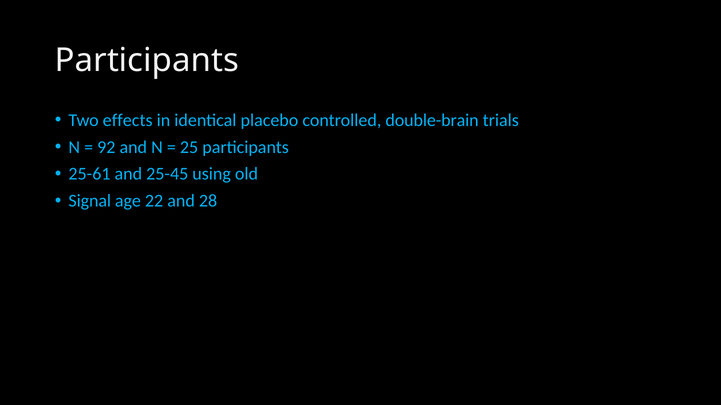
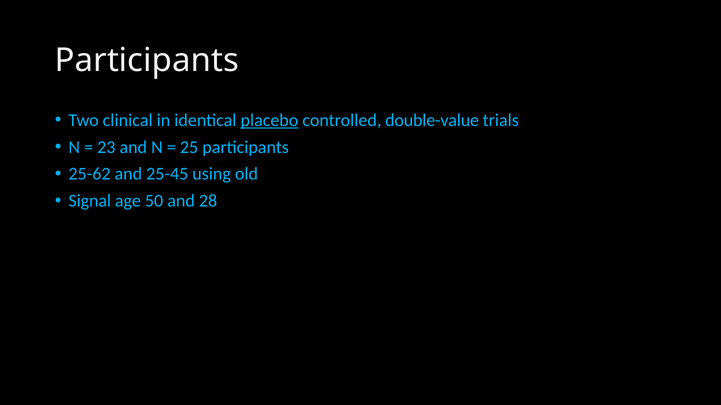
effects: effects -> clinical (128, 120)
placebo underline: none -> present (269, 120)
double-brain: double-brain -> double-value (432, 120)
92: 92 -> 23 (106, 147)
25-61: 25-61 -> 25-62 (89, 174)
22: 22 -> 50 (154, 201)
